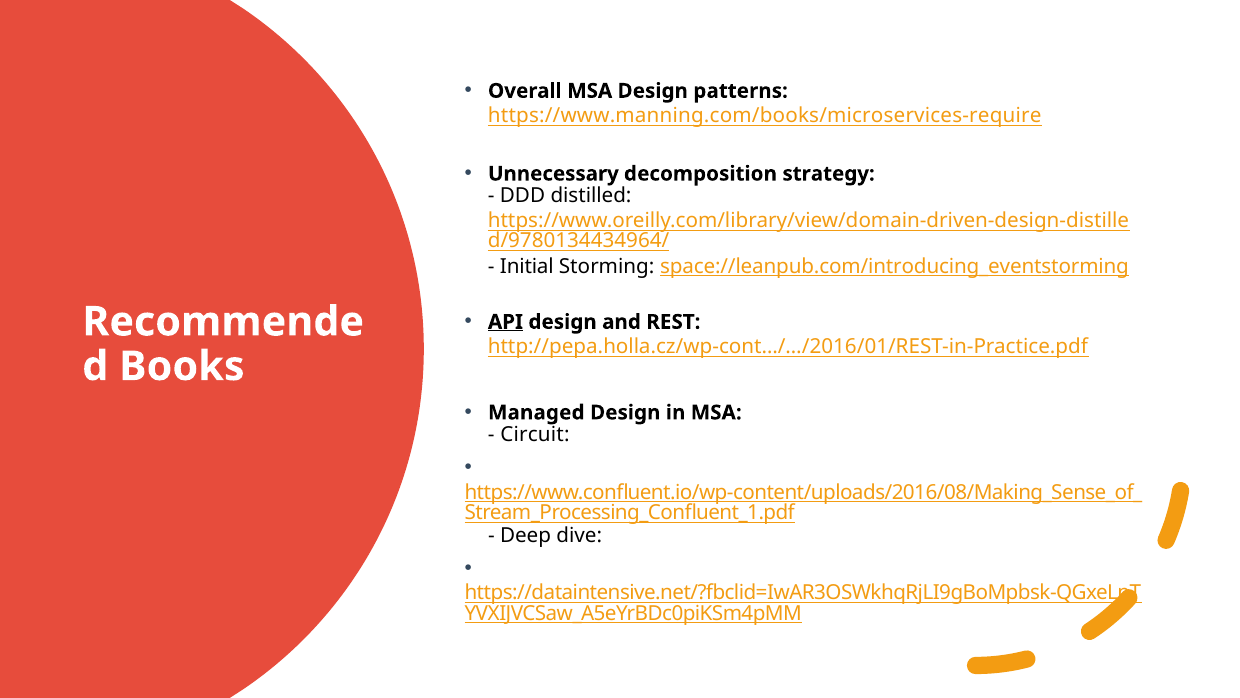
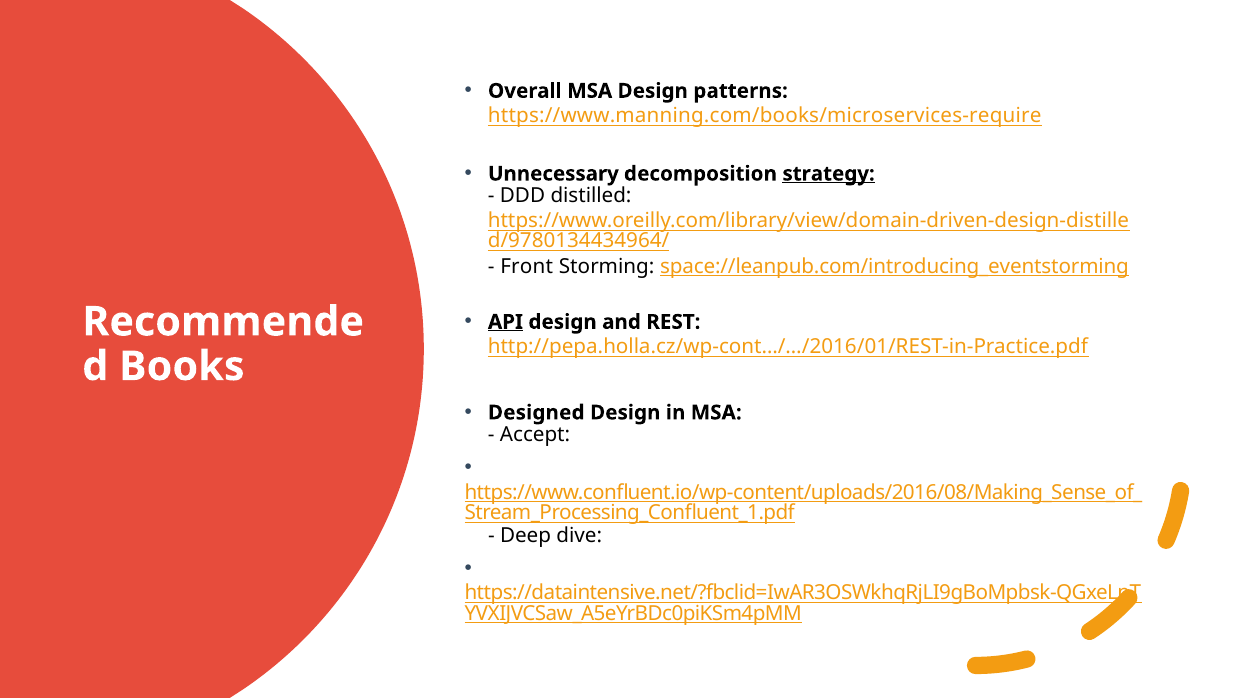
strategy underline: none -> present (829, 174)
Initial: Initial -> Front (527, 266)
Managed: Managed -> Designed (536, 412)
Circuit: Circuit -> Accept (535, 435)
